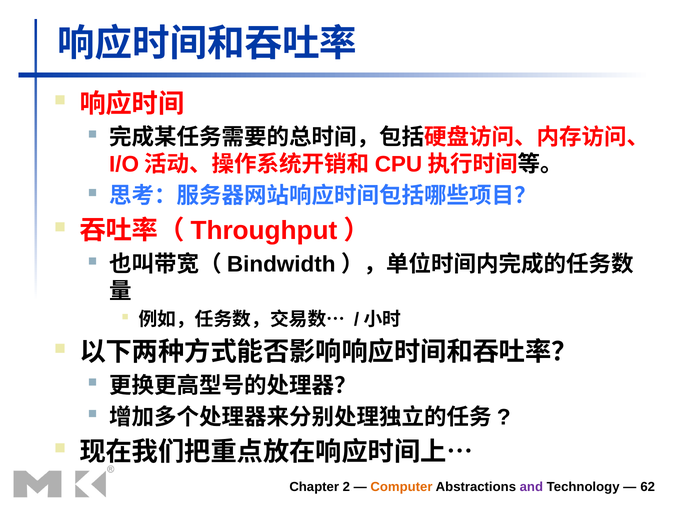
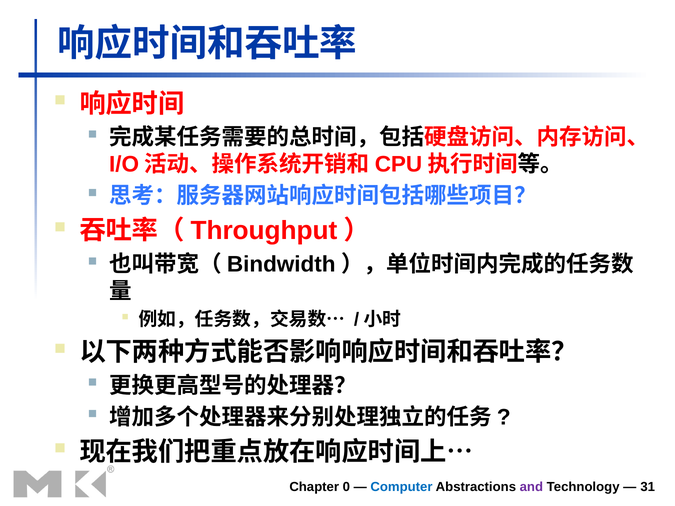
2: 2 -> 0 (346, 487)
Computer colour: orange -> blue (401, 487)
62: 62 -> 31 (648, 487)
